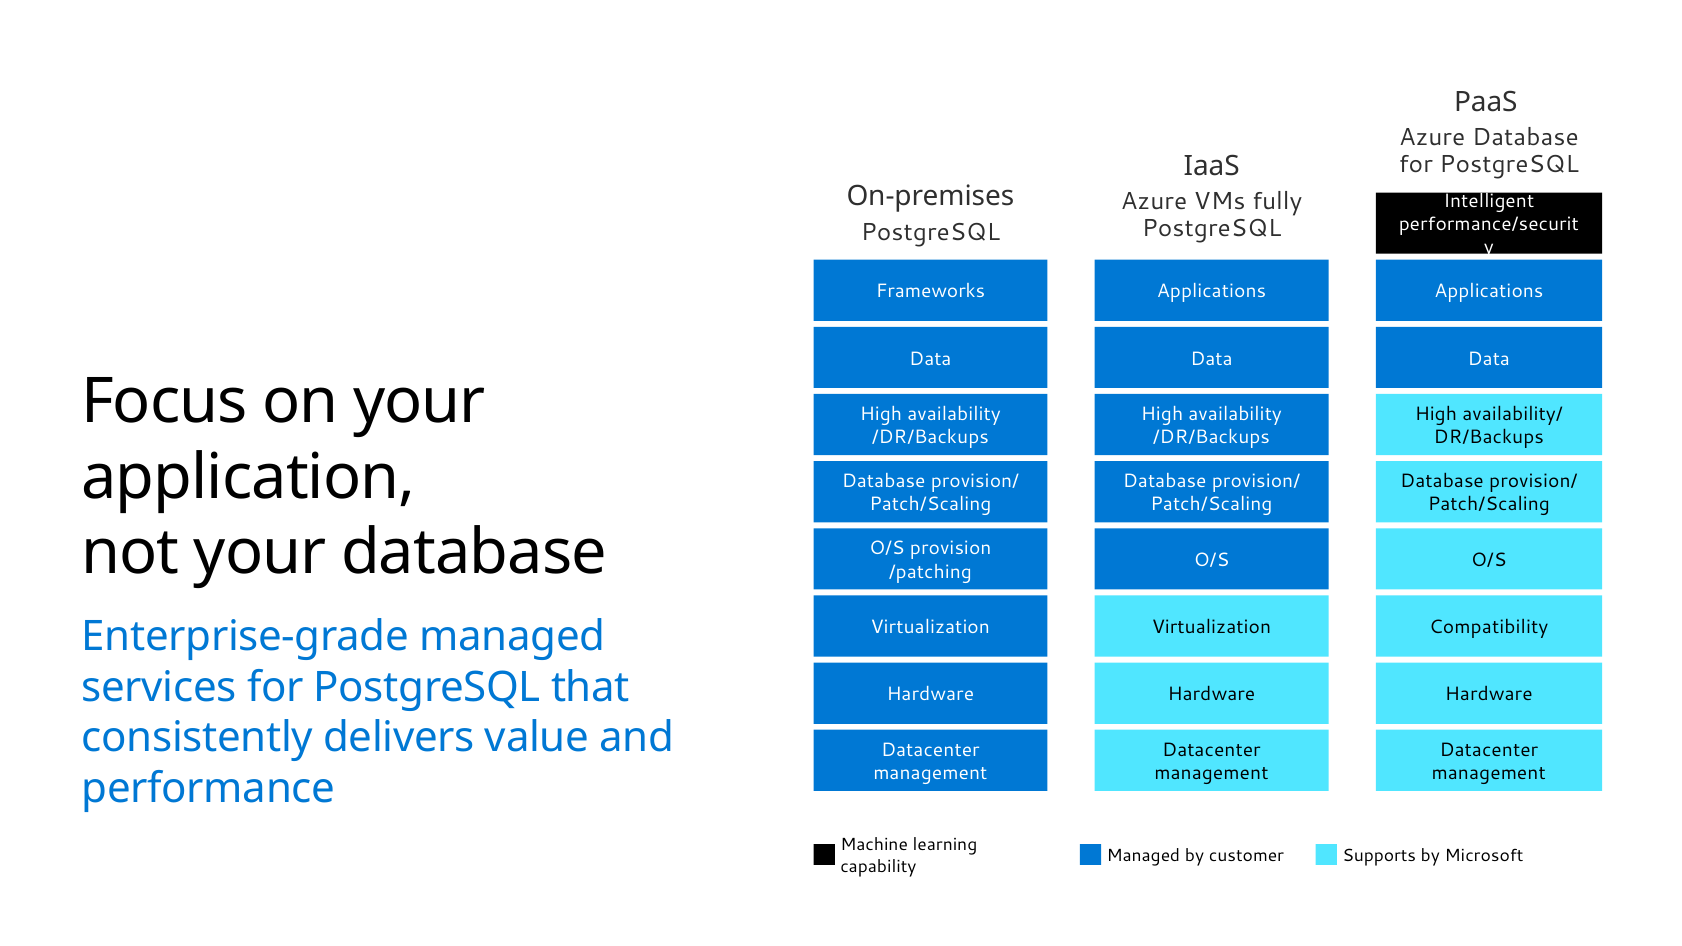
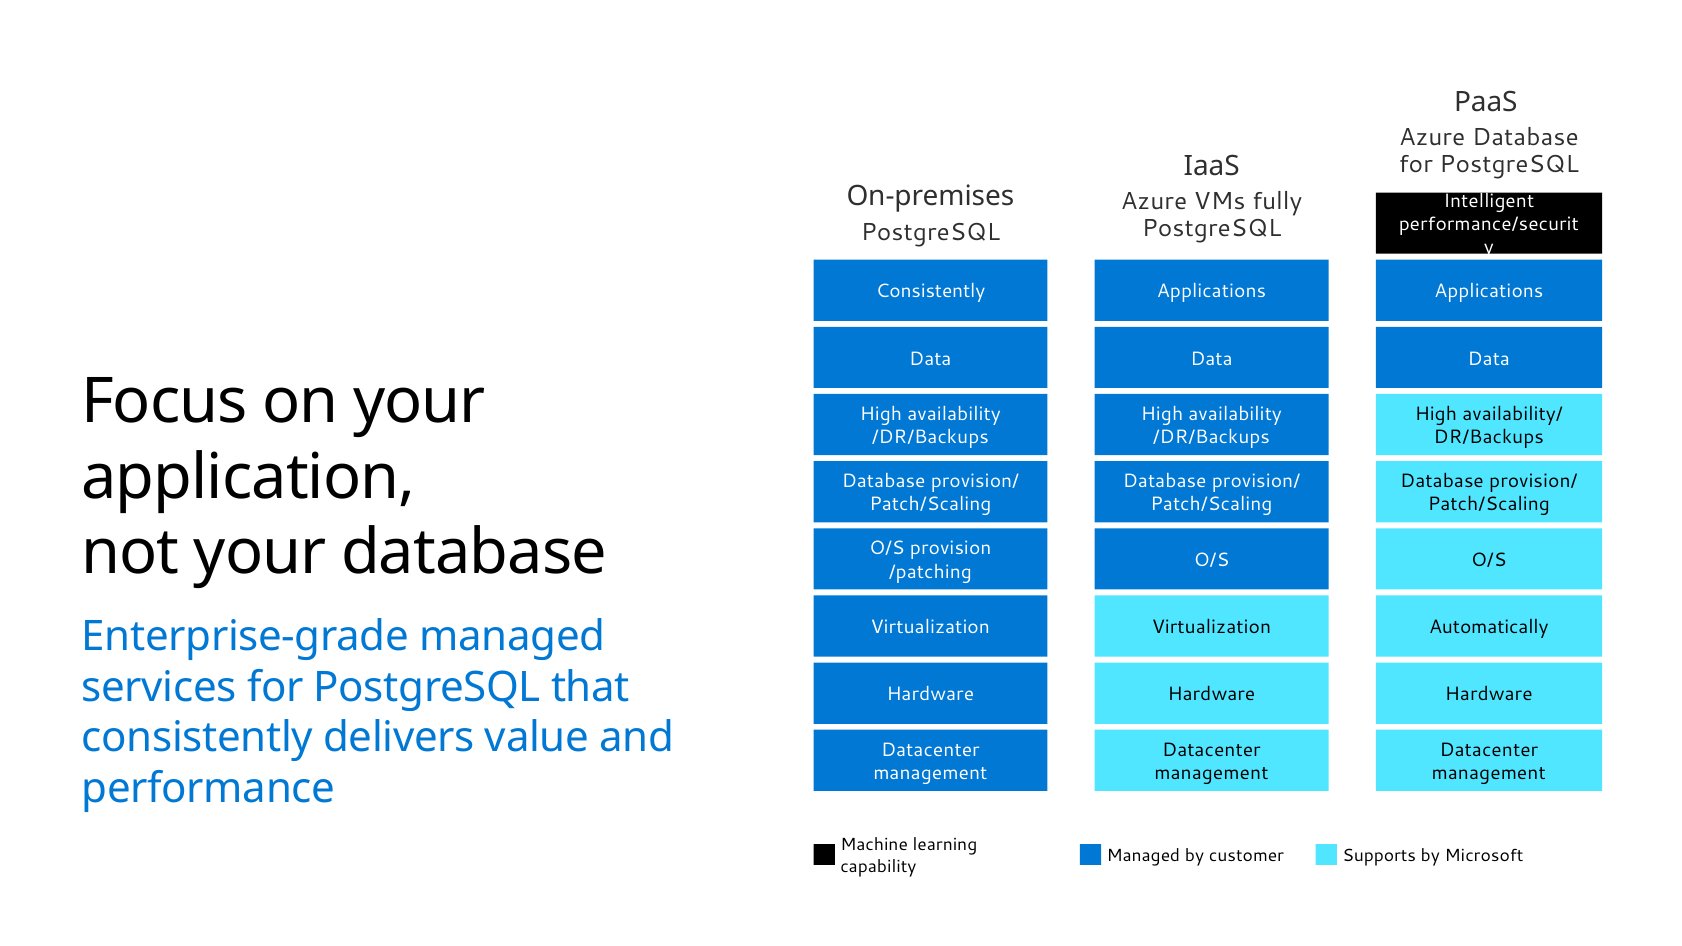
Frameworks: Frameworks -> Consistently (931, 292)
Compatibility: Compatibility -> Automatically (1489, 627)
